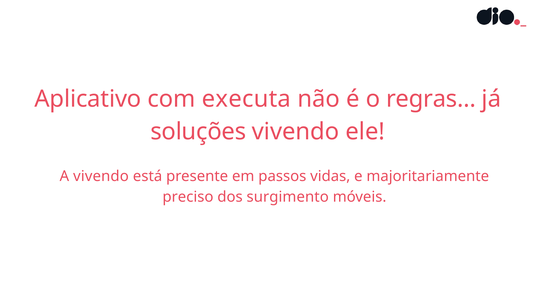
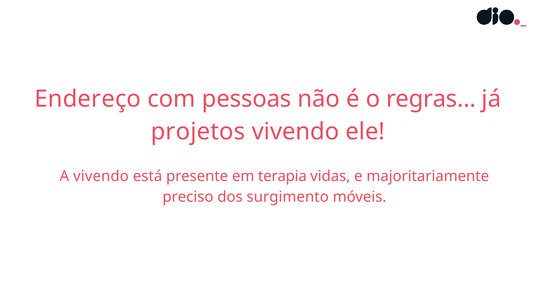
Aplicativo: Aplicativo -> Endereço (88, 99)
executa: executa -> pessoas (247, 99)
soluções: soluções -> projetos (198, 132)
passos: passos -> terapia (282, 176)
